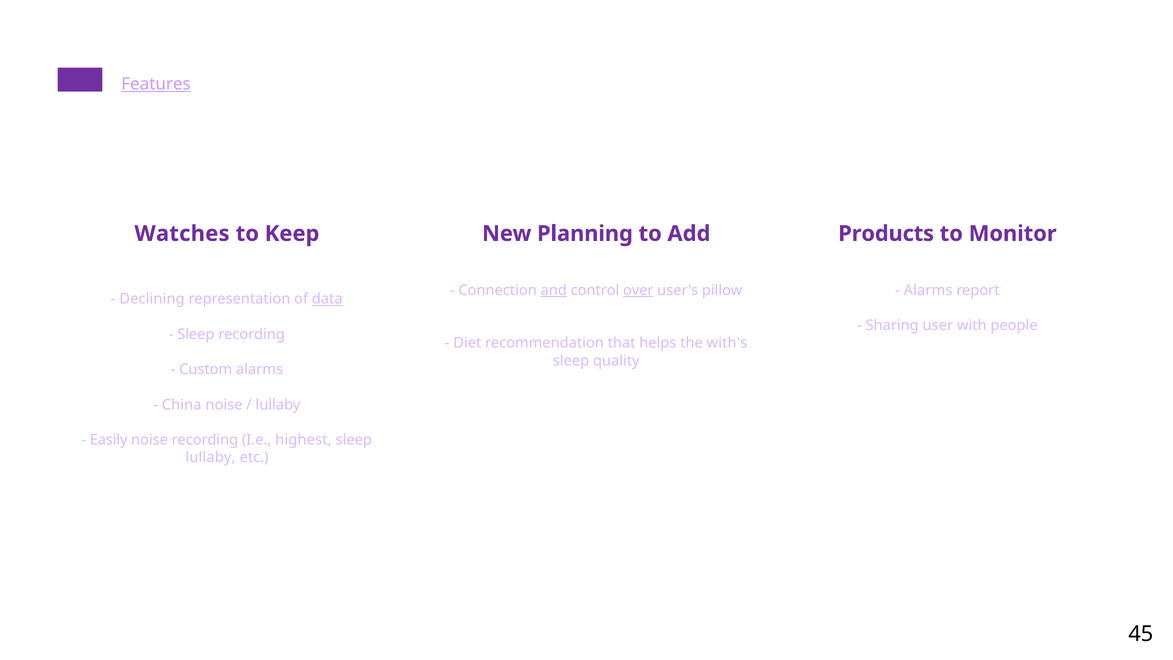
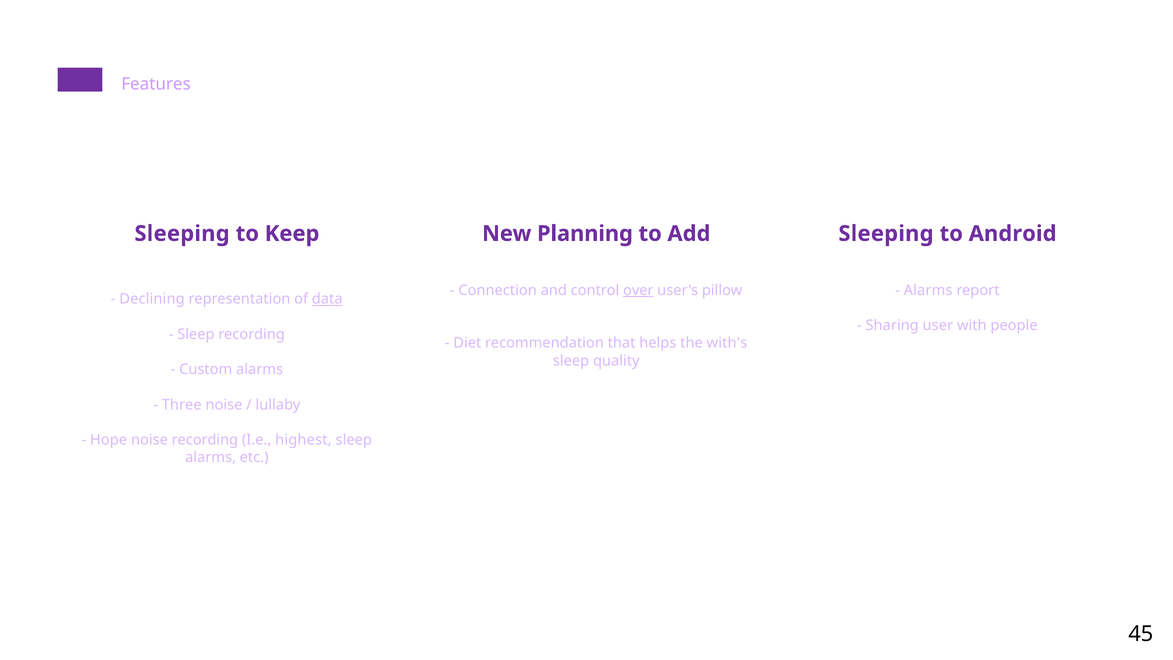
Features underline: present -> none (156, 84)
Watches: Watches -> Sleeping (182, 234)
Products: Products -> Sleeping (886, 234)
Monitor: Monitor -> Android (1013, 234)
and underline: present -> none (554, 290)
China: China -> Three (182, 405)
Easily: Easily -> Hope (108, 440)
lullaby: lullaby -> alarms (211, 457)
